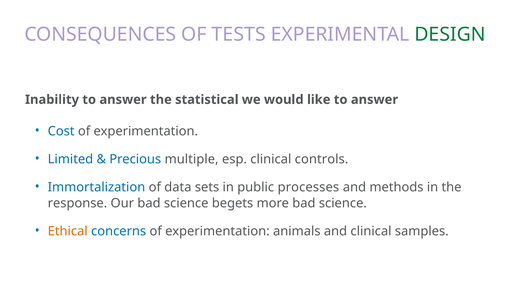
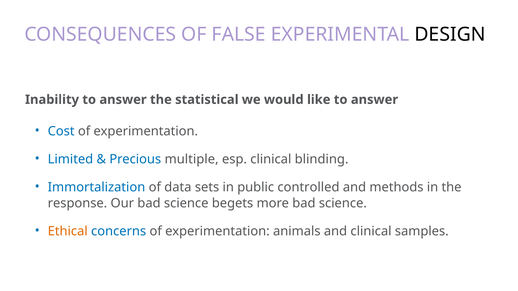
TESTS: TESTS -> FALSE (239, 35)
DESIGN colour: green -> black (450, 35)
controls: controls -> blinding (322, 160)
processes: processes -> controlled (308, 188)
